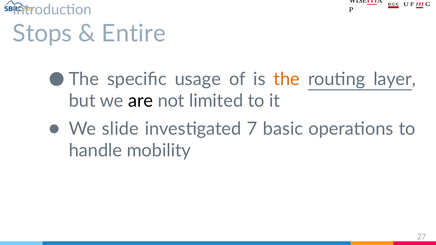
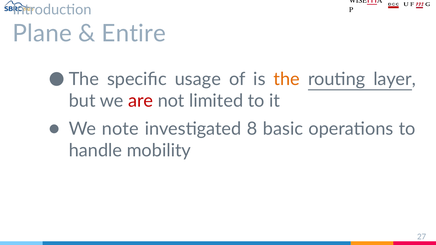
Stops: Stops -> Plane (42, 33)
are colour: black -> red (141, 101)
slide: slide -> note (120, 129)
7: 7 -> 8 (252, 129)
